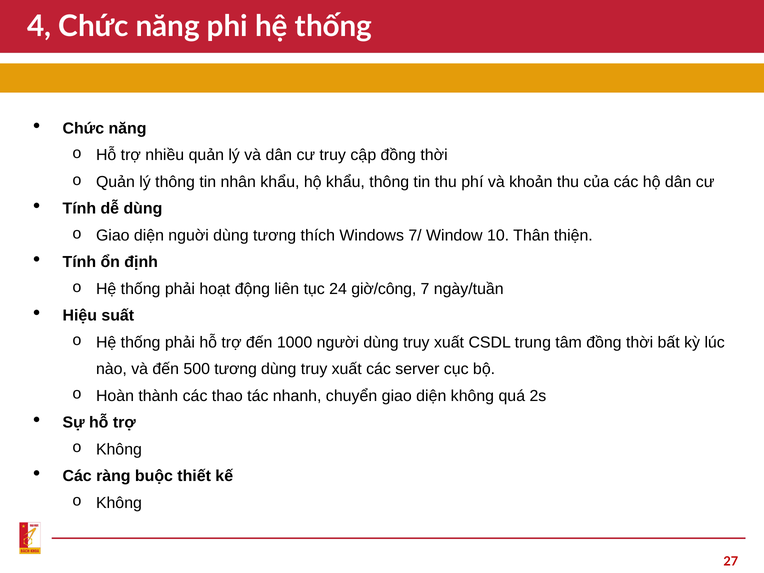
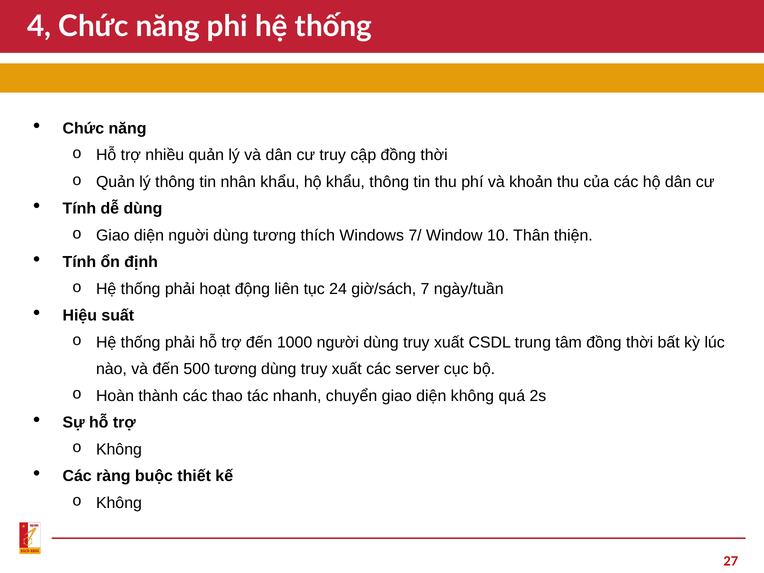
giờ/công: giờ/công -> giờ/sách (384, 289)
